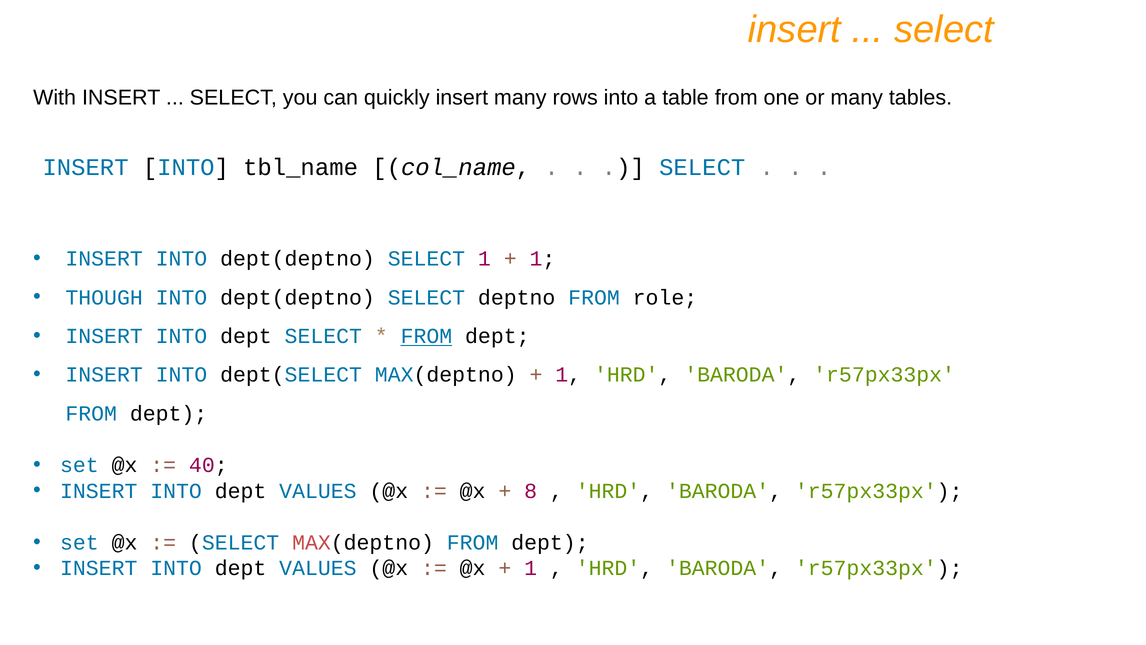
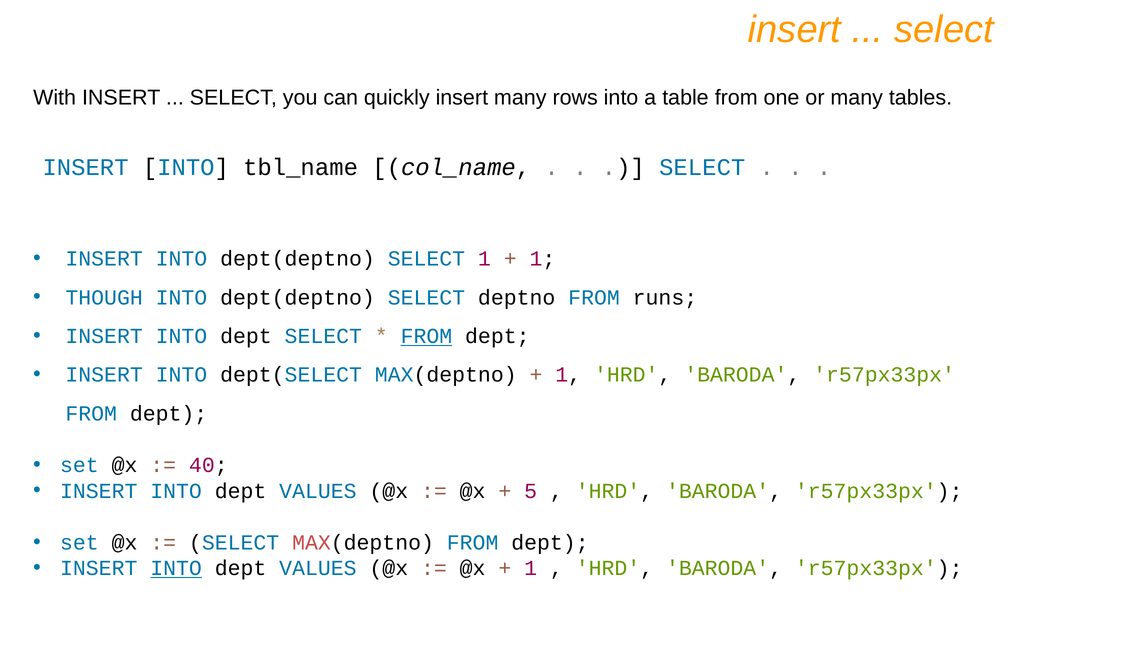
role: role -> runs (665, 297)
8: 8 -> 5 (531, 491)
INTO underline: none -> present (176, 568)
